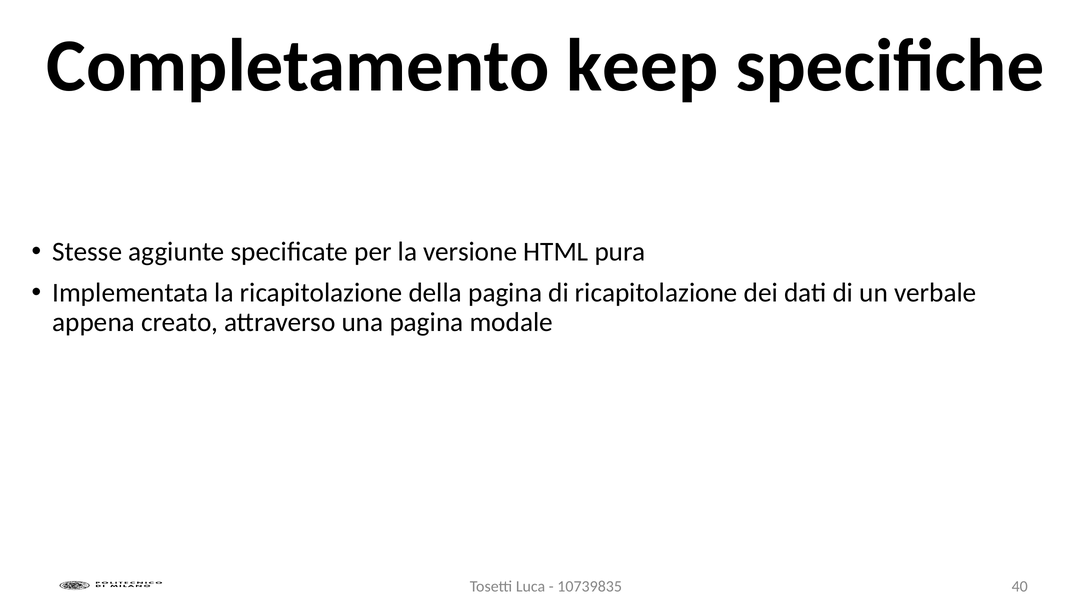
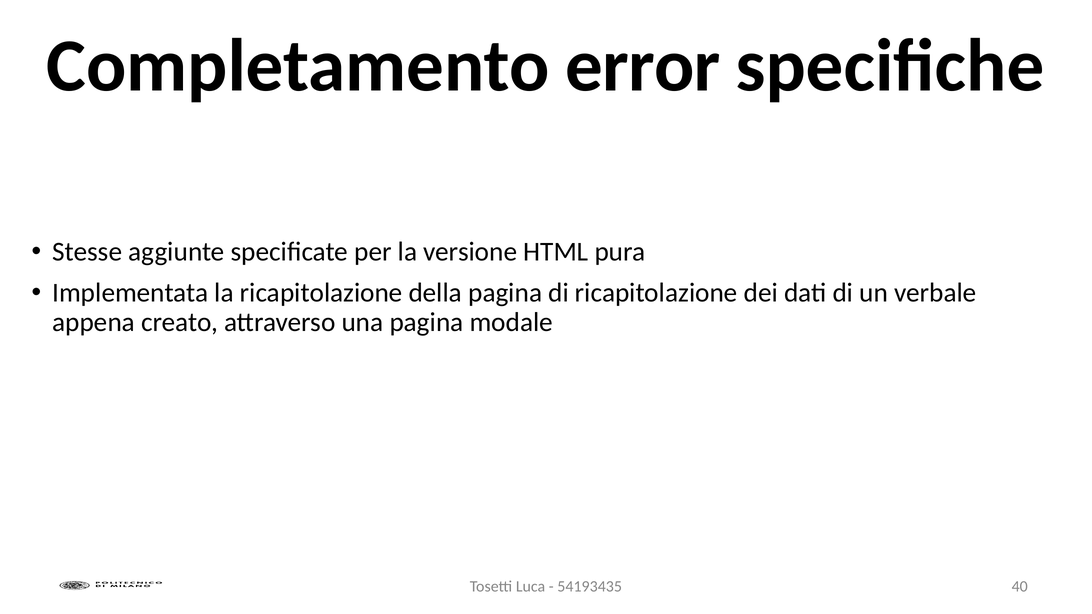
keep: keep -> error (643, 66)
10739835: 10739835 -> 54193435 (590, 587)
